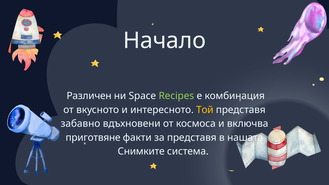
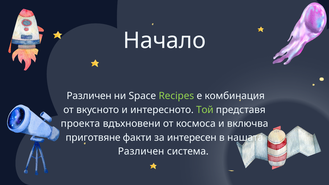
Той colour: yellow -> light green (205, 110)
забавно: забавно -> проекта (80, 124)
за представя: представя -> интересен (192, 138)
Снимките: Снимките -> Различен (141, 151)
